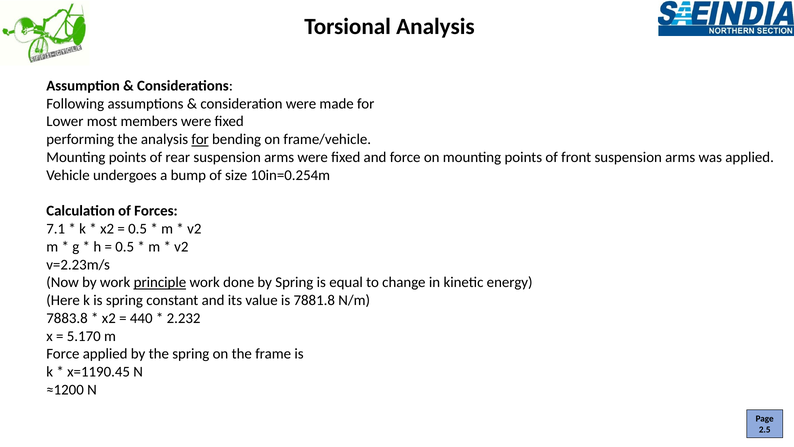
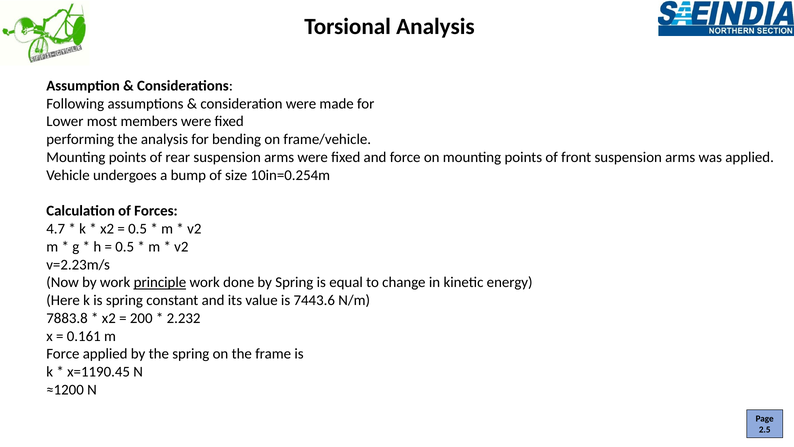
for underline: present -> none (200, 139)
7.1: 7.1 -> 4.7 (56, 229)
7881.8: 7881.8 -> 7443.6 (314, 300)
440: 440 -> 200 (141, 318)
5.170: 5.170 -> 0.161 (84, 336)
